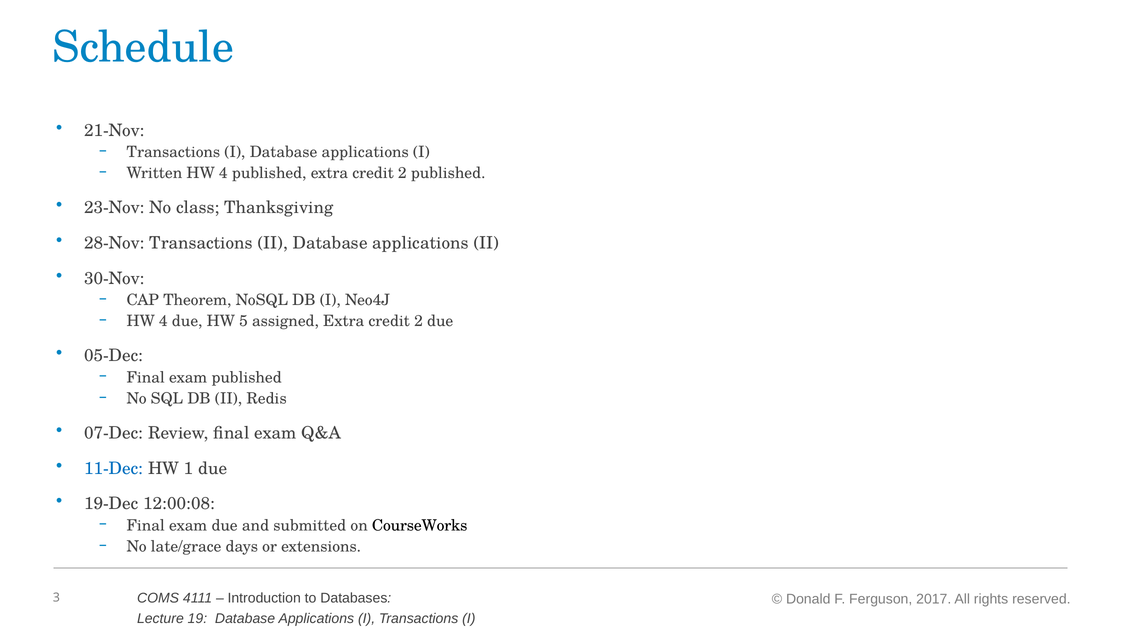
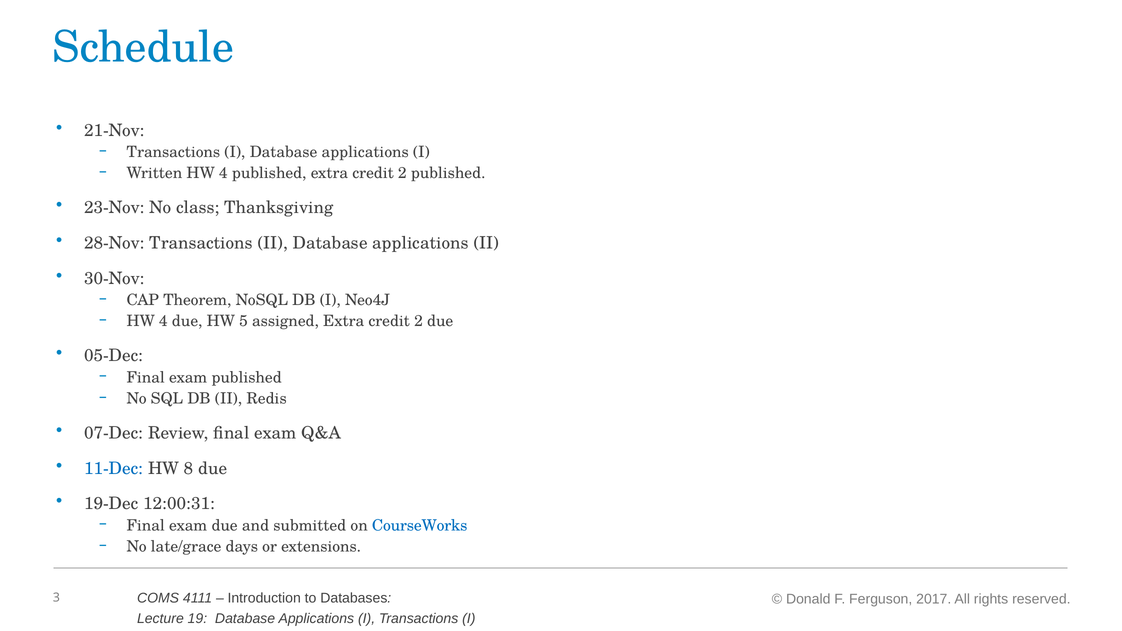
1: 1 -> 8 (189, 469)
12:00:08: 12:00:08 -> 12:00:31 (179, 504)
CourseWorks colour: black -> blue (420, 526)
